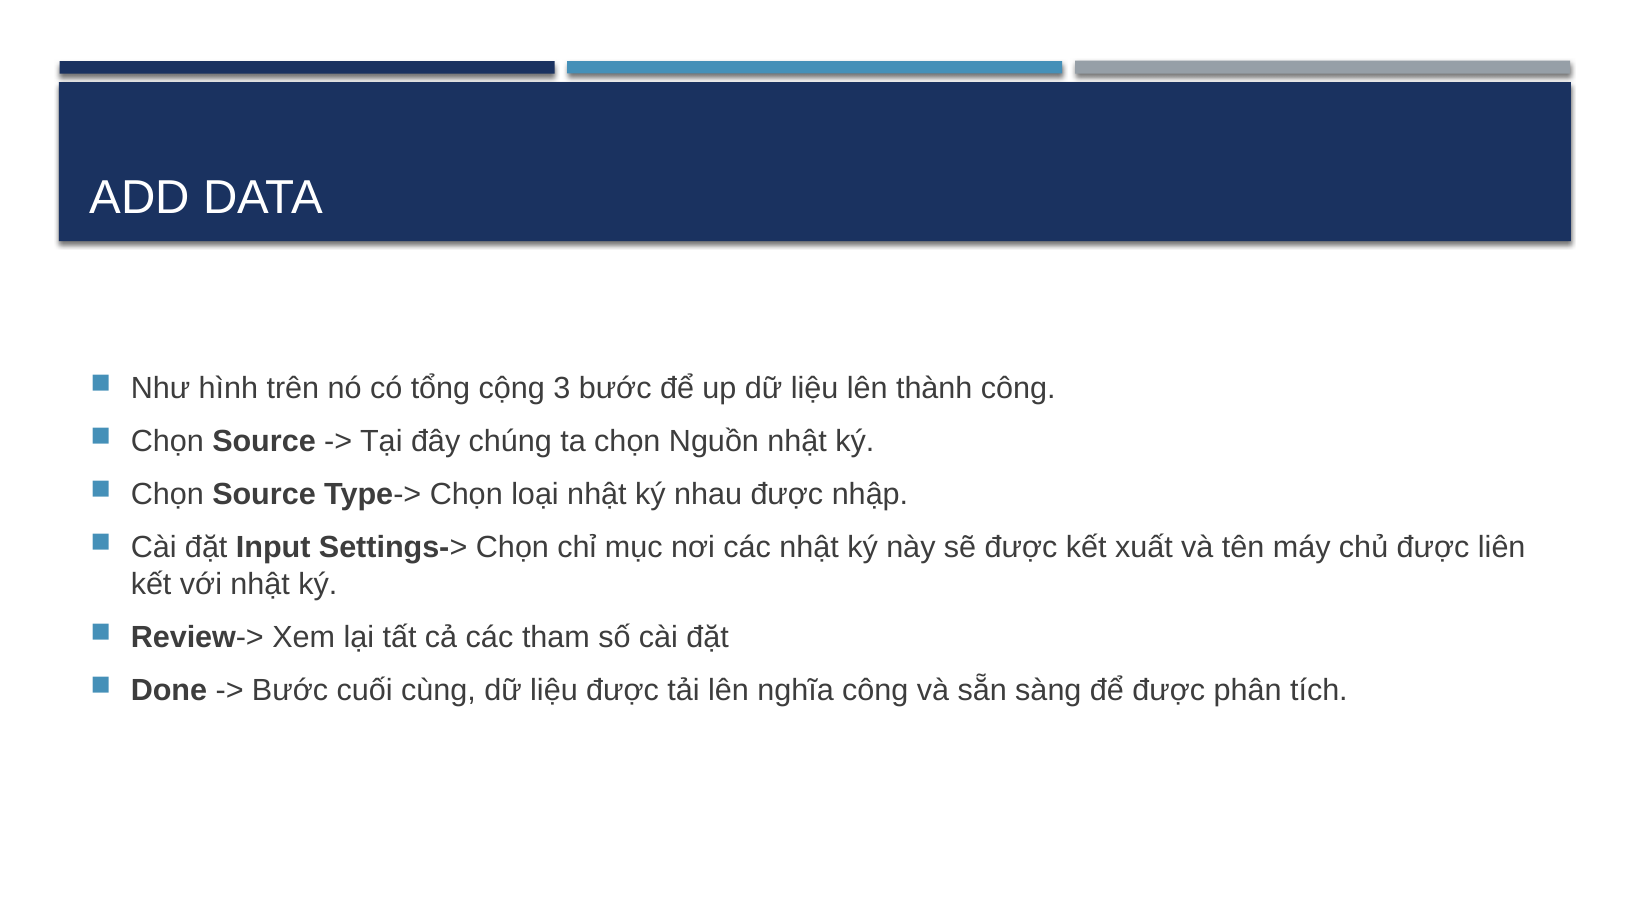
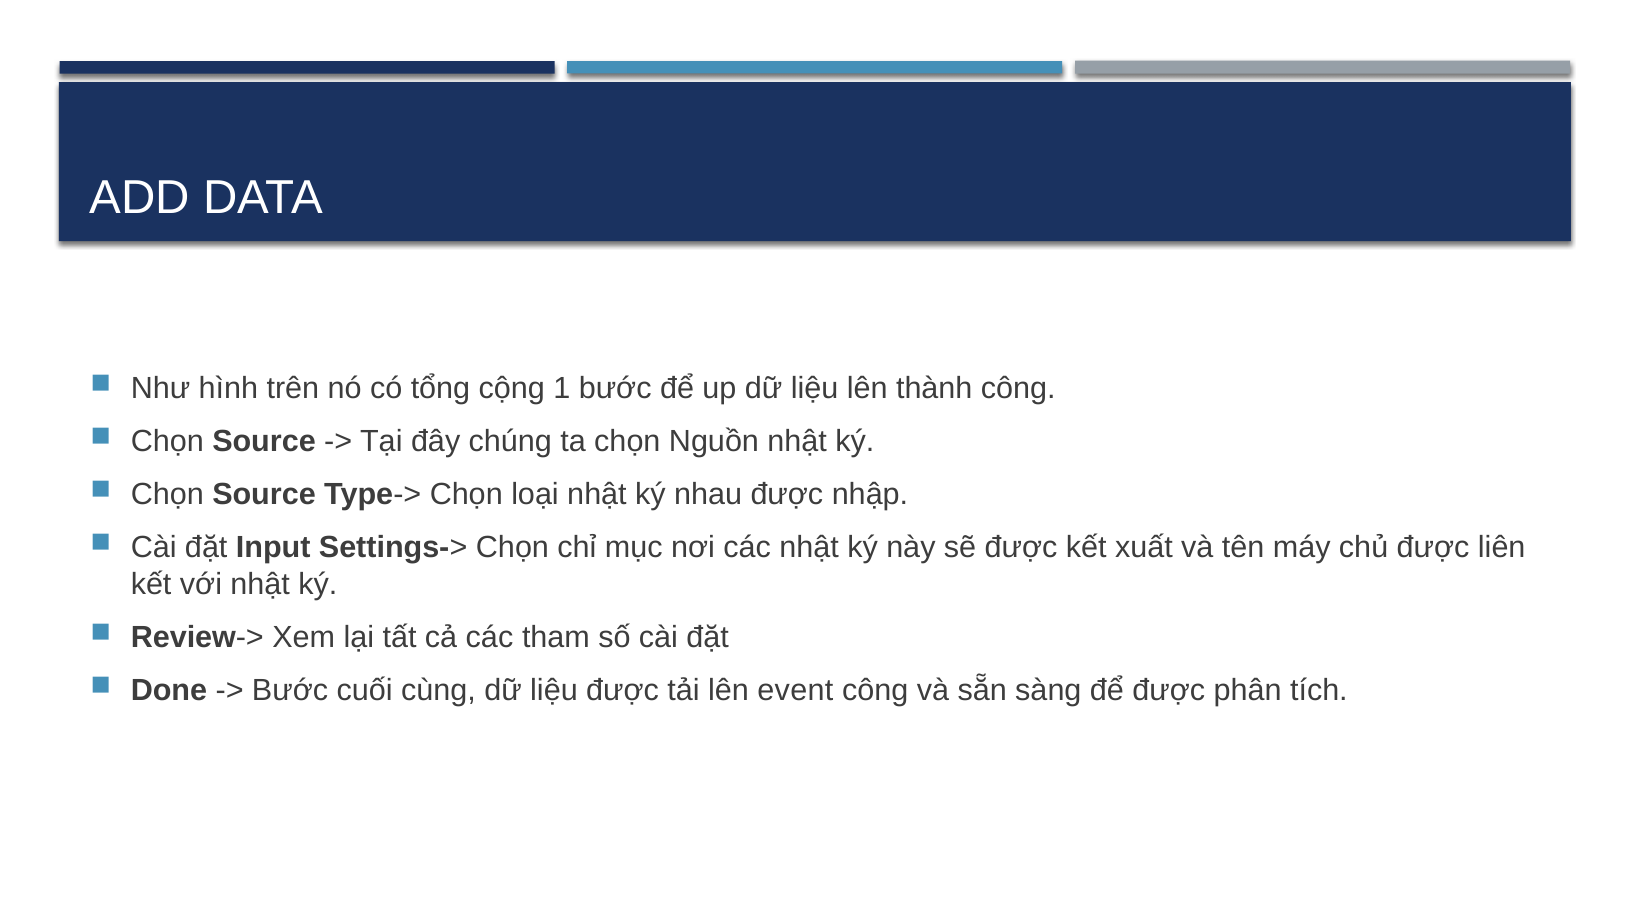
3: 3 -> 1 (562, 389)
nghĩa: nghĩa -> event (795, 690)
